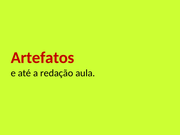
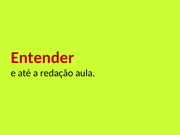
Artefatos: Artefatos -> Entender (42, 58)
